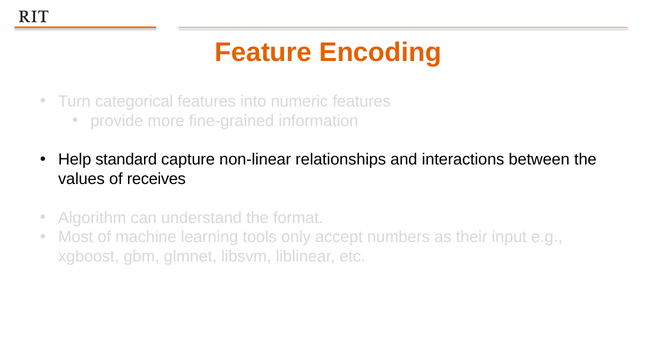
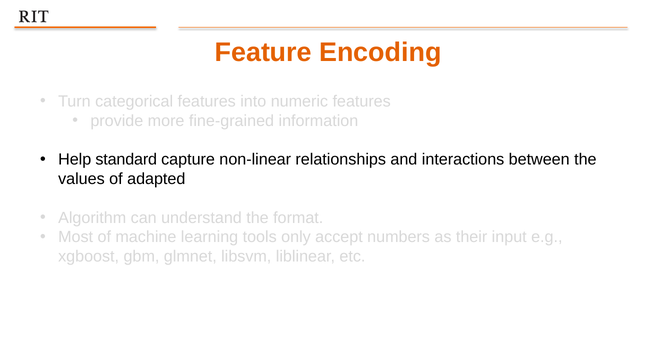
receives: receives -> adapted (156, 179)
